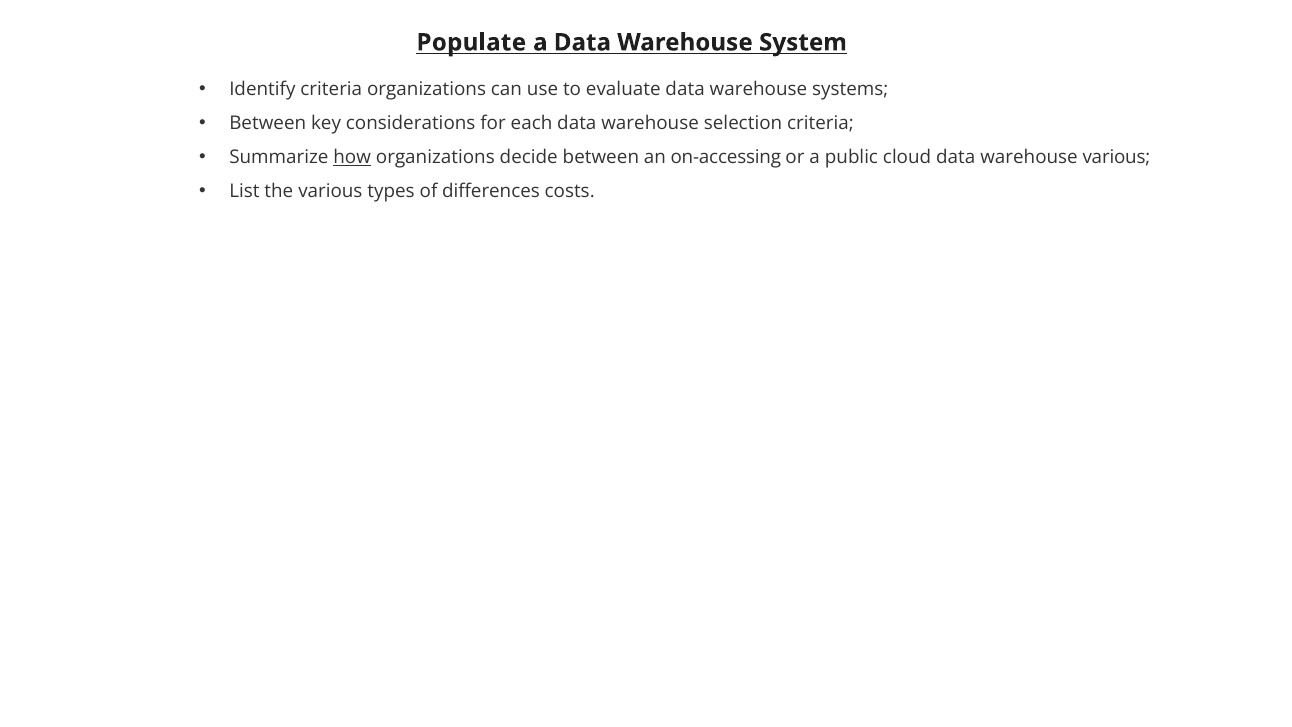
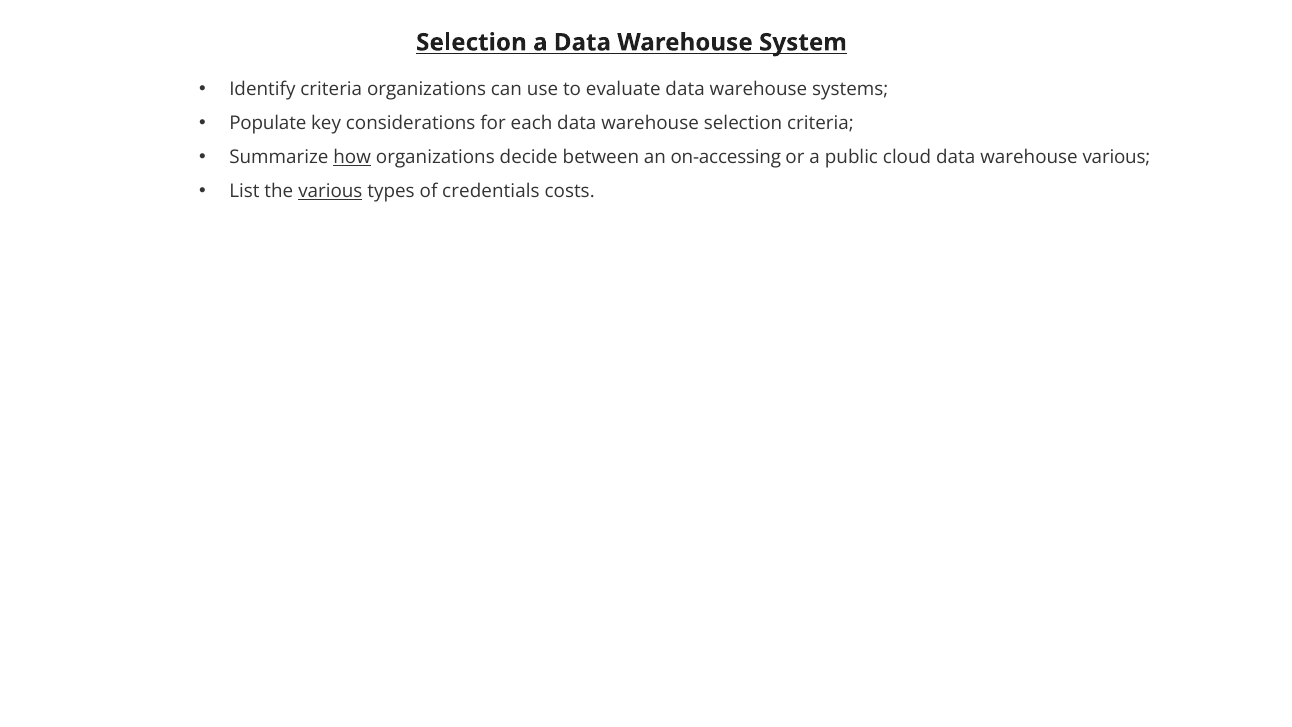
Populate: Populate -> Selection (471, 42)
Between: Between -> Populate (268, 123)
various underline: none -> present (330, 191)
differences: differences -> credentials (491, 191)
